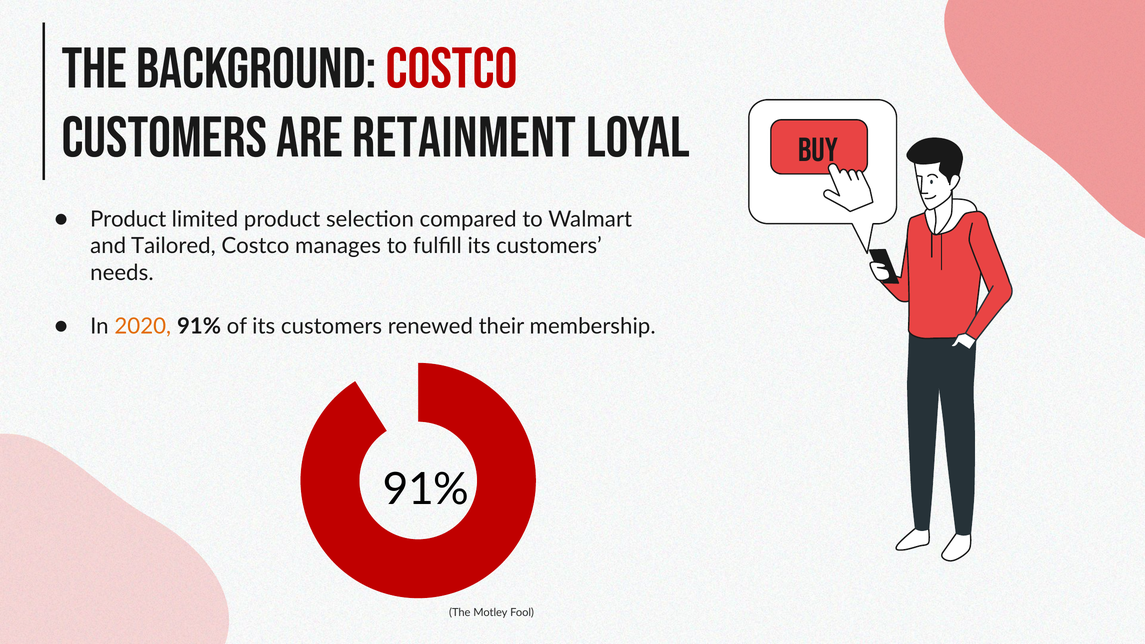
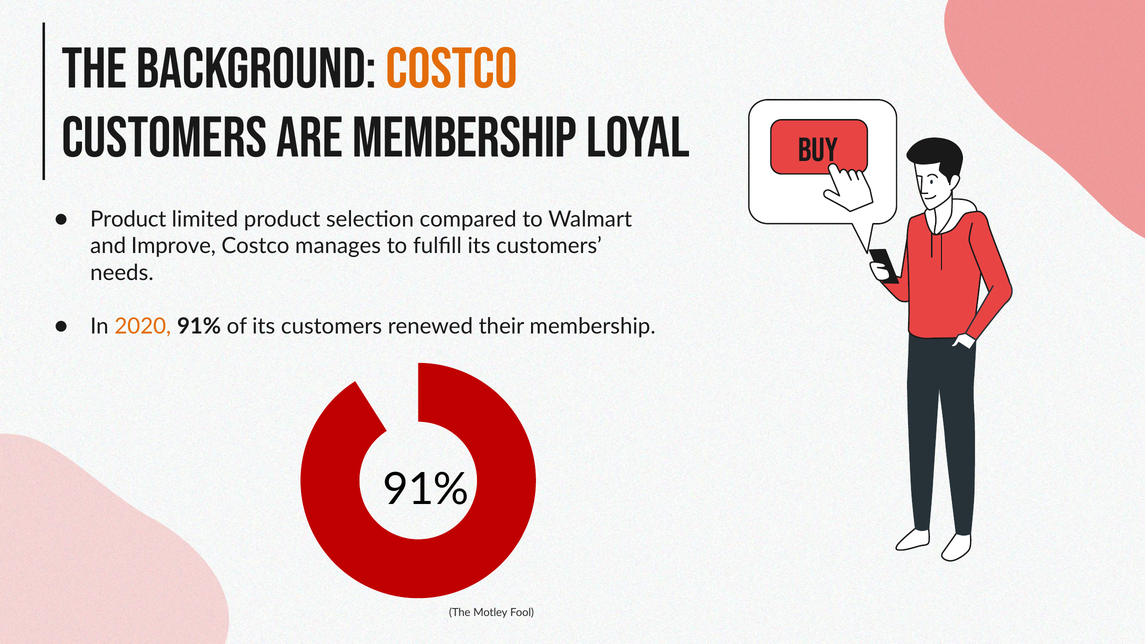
Costco colour: red -> orange (452, 69)
are retainment: retainment -> membership (465, 138)
Tailored: Tailored -> Improve (173, 246)
